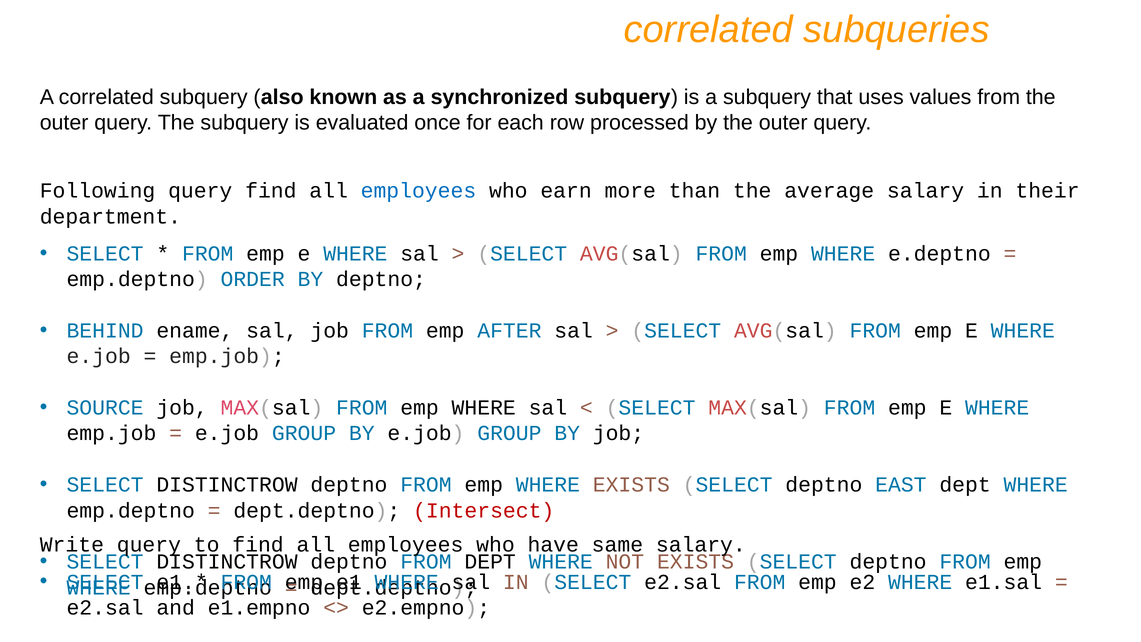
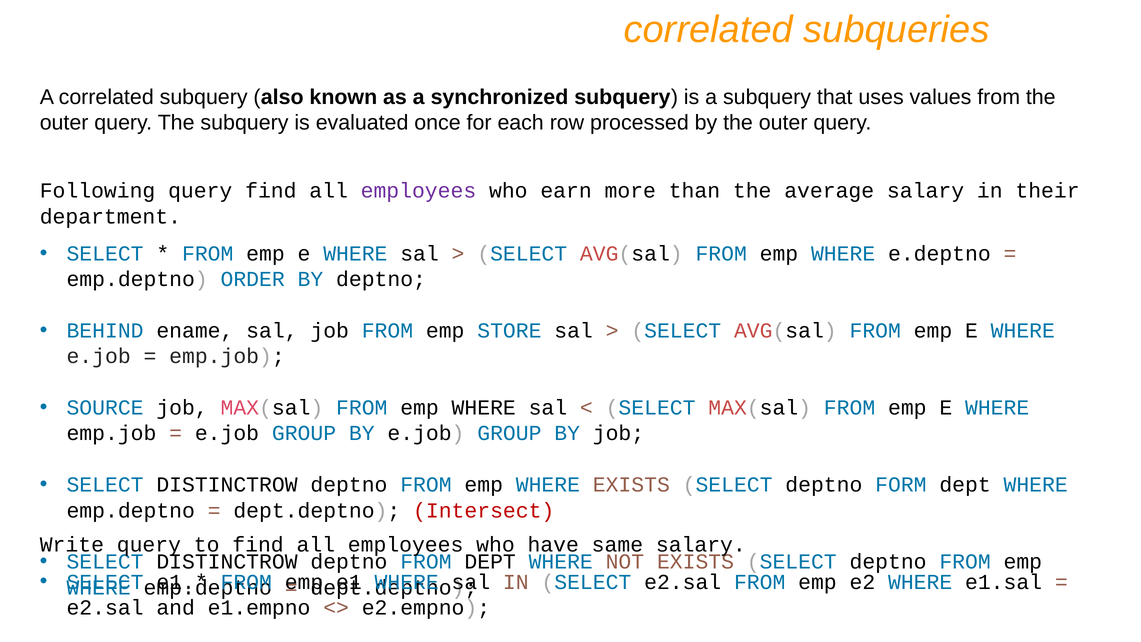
employees colour: blue -> purple (418, 191)
AFTER: AFTER -> STORE (509, 331)
EAST: EAST -> FORM (901, 485)
